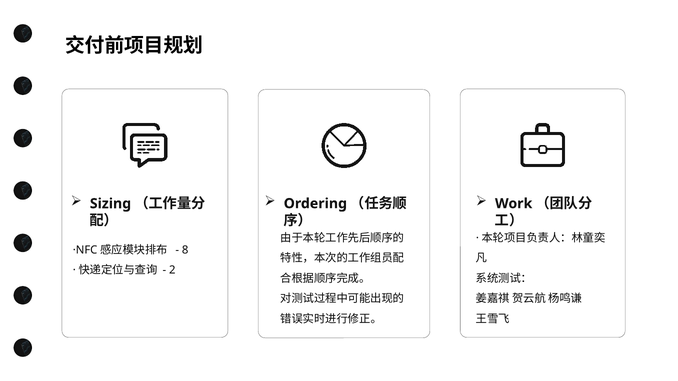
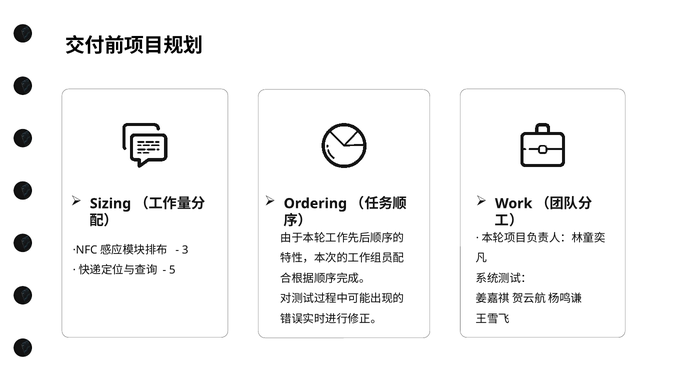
8: 8 -> 3 (185, 250)
2: 2 -> 5 (172, 271)
